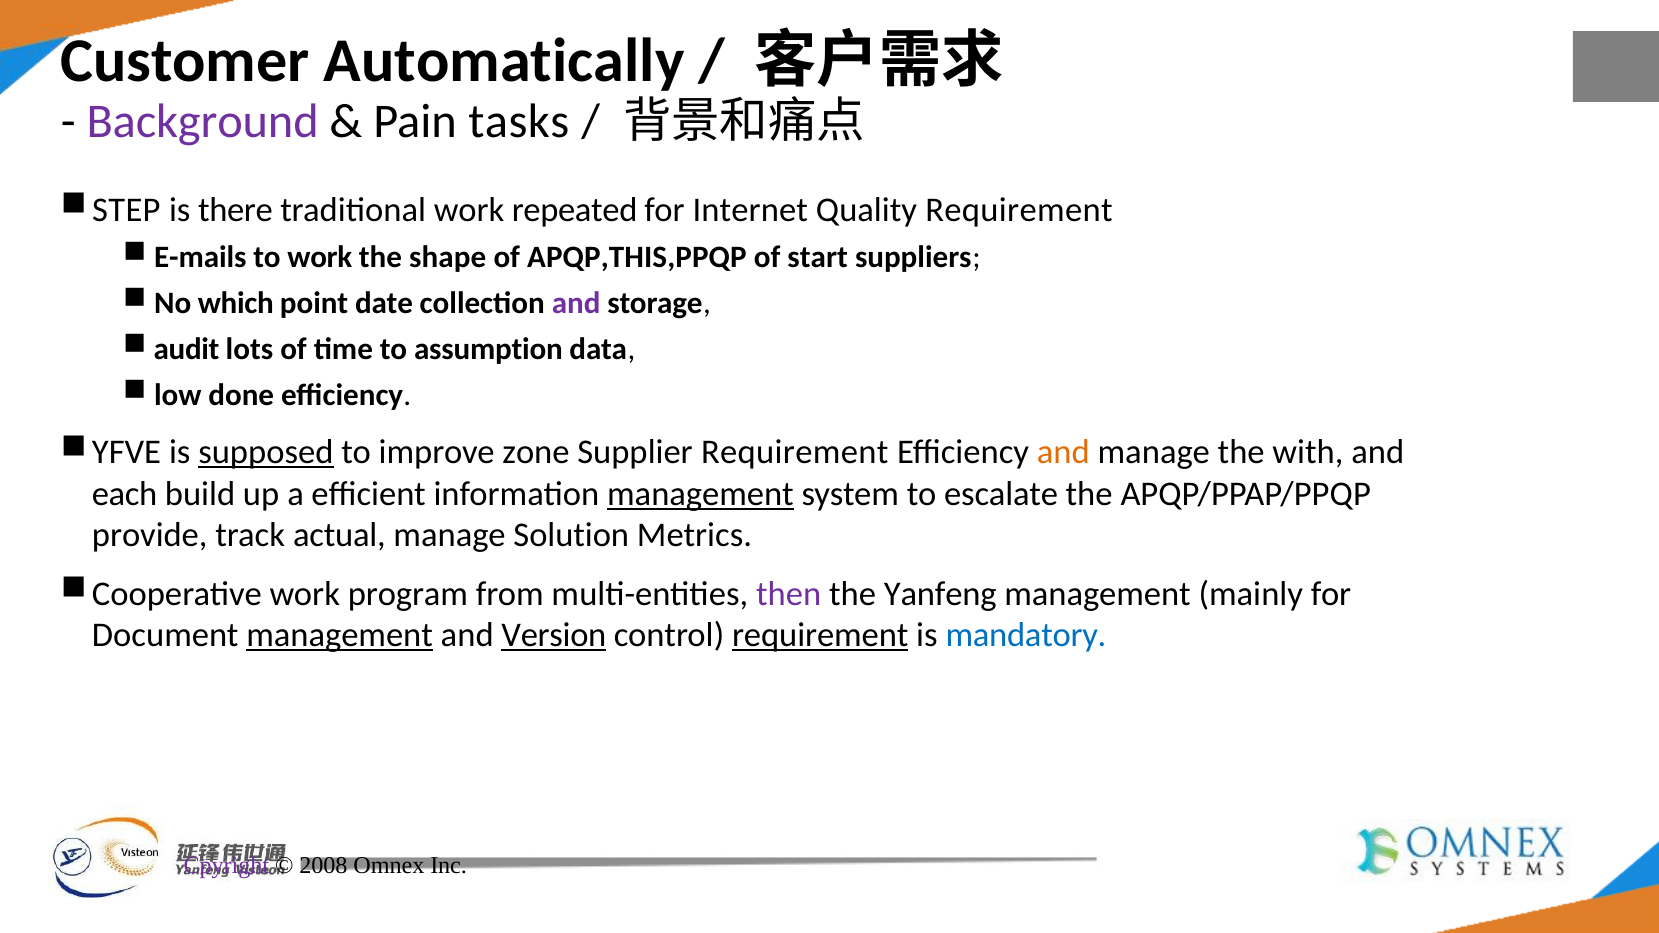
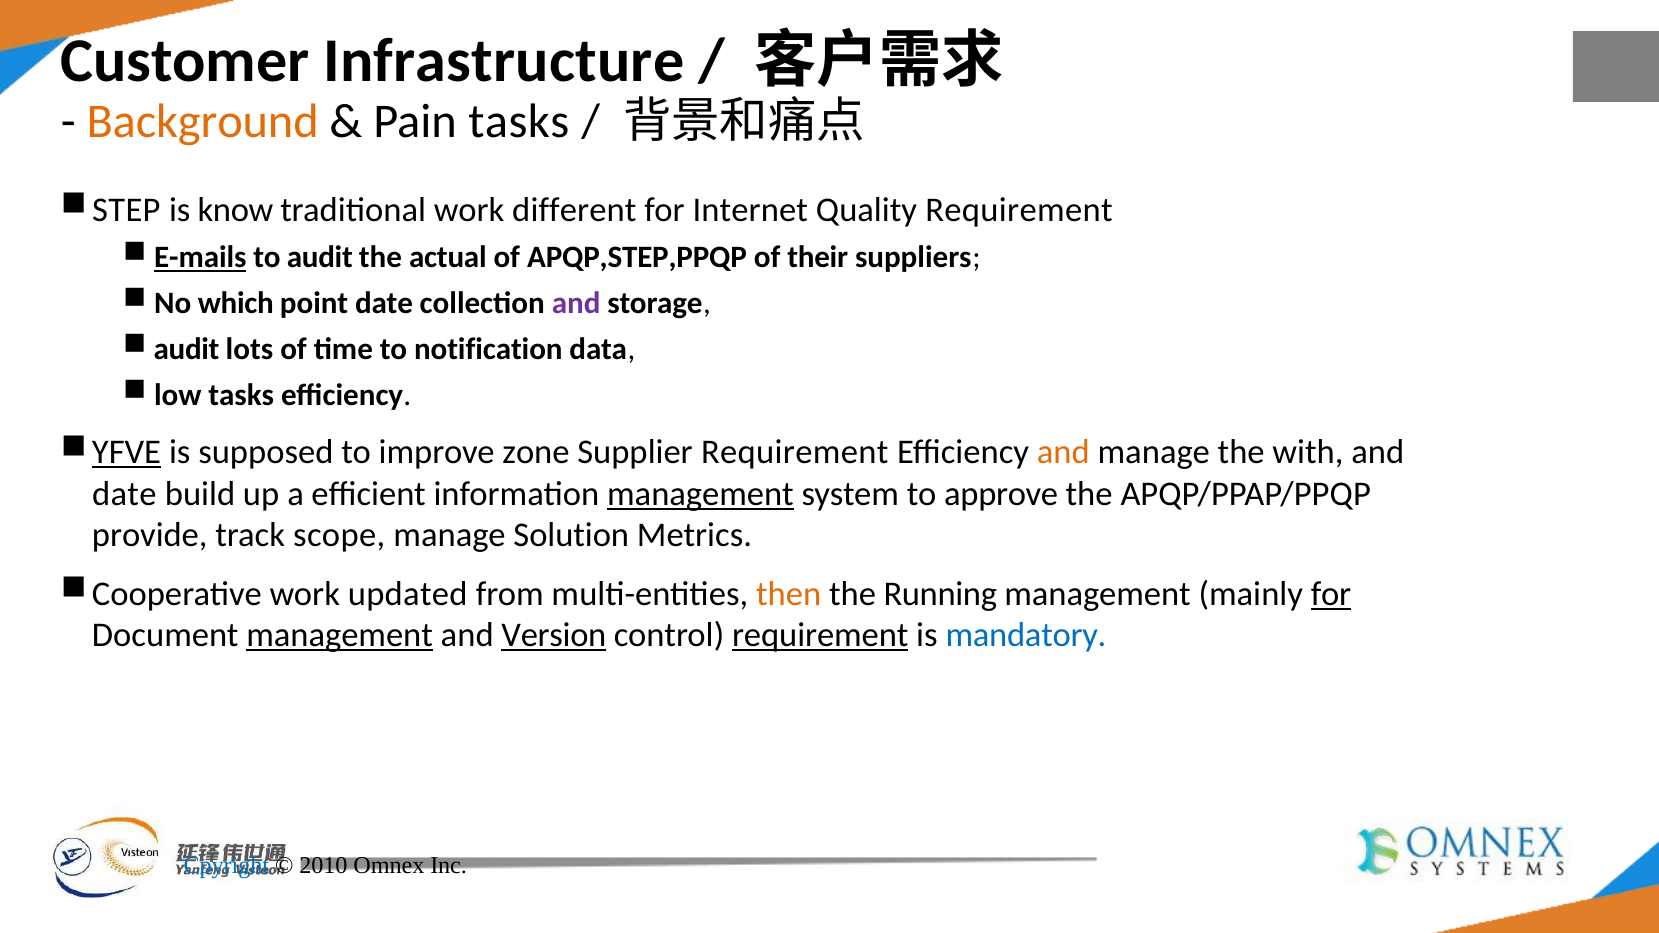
Automatically: Automatically -> Infrastructure (504, 61)
Background colour: purple -> orange (203, 121)
there: there -> know (235, 210)
repeated: repeated -> different (574, 210)
E-mails underline: none -> present (200, 258)
to work: work -> audit (320, 258)
shape: shape -> actual (448, 258)
APQP,THIS,PPQP: APQP,THIS,PPQP -> APQP,STEP,PPQP (637, 258)
start: start -> their (818, 258)
assumption: assumption -> notification (488, 349)
low done: done -> tasks (241, 395)
YFVE underline: none -> present (127, 452)
supposed underline: present -> none (266, 452)
each: each -> date (124, 494)
escalate: escalate -> approve (1001, 494)
actual: actual -> scope (339, 535)
program: program -> updated (408, 594)
then colour: purple -> orange (789, 594)
Yanfeng: Yanfeng -> Running (940, 594)
for underline: none -> present (1331, 594)
Cpyright colour: purple -> blue (226, 865)
2008: 2008 -> 2010 (323, 865)
